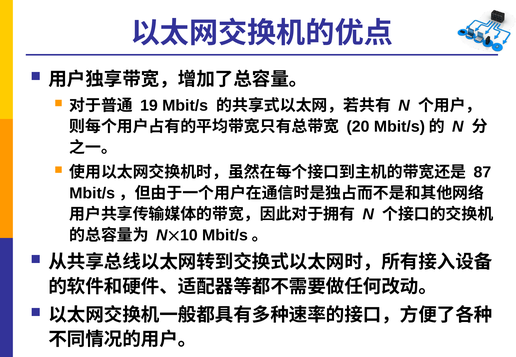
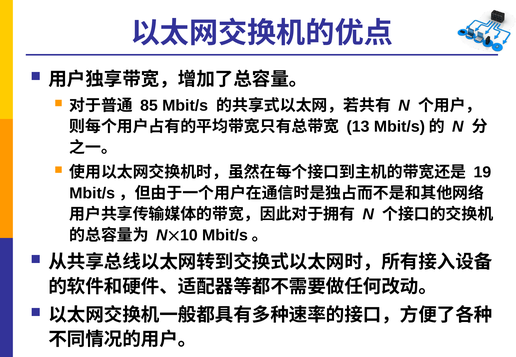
19: 19 -> 85 (149, 106)
20: 20 -> 13 (358, 127)
87: 87 -> 19 (482, 172)
